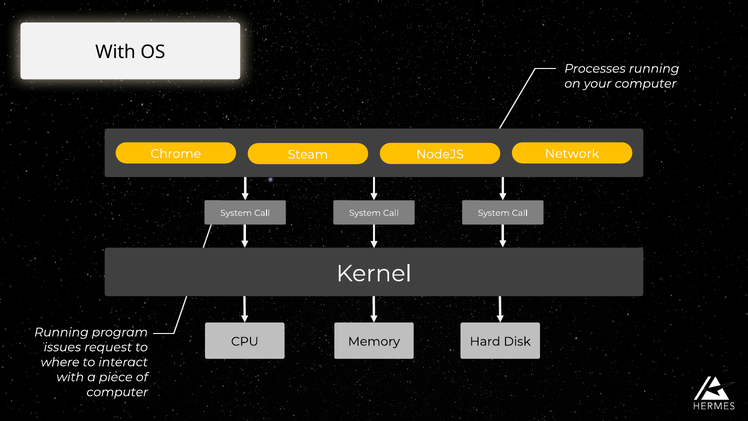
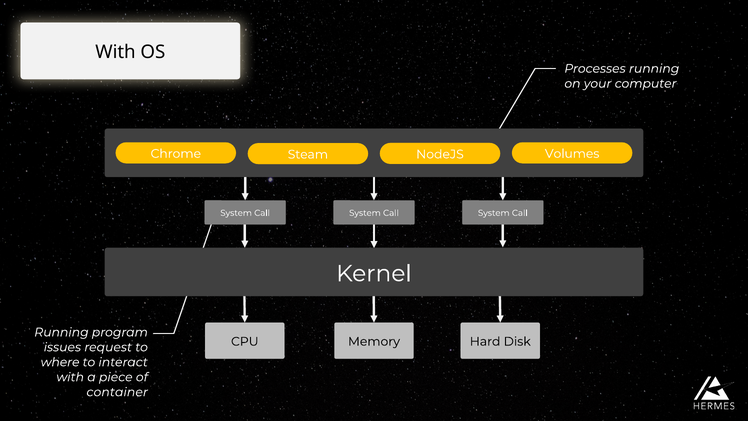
Network: Network -> Volumes (572, 154)
computer: computer -> container (117, 392)
